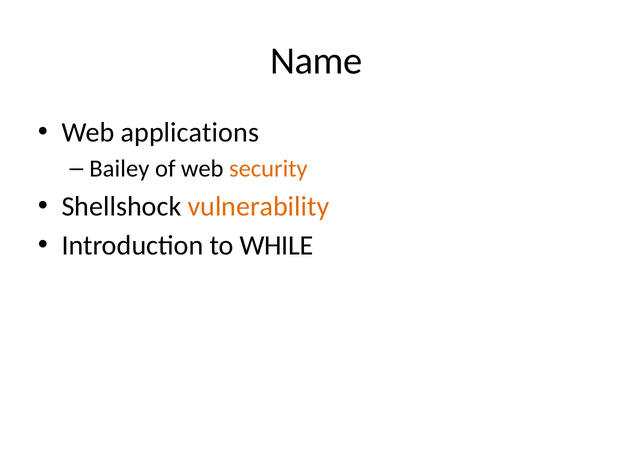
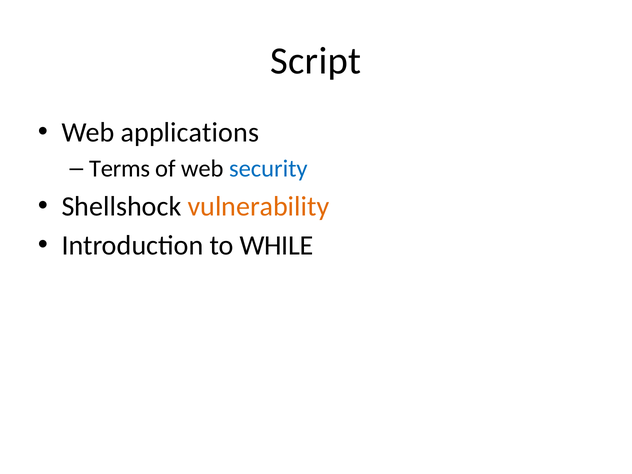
Name: Name -> Script (316, 61)
Bailey: Bailey -> Terms (120, 169)
security colour: orange -> blue (268, 169)
